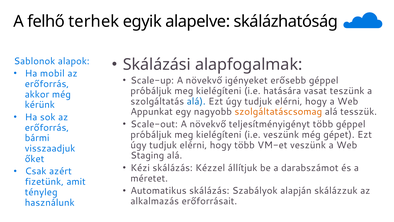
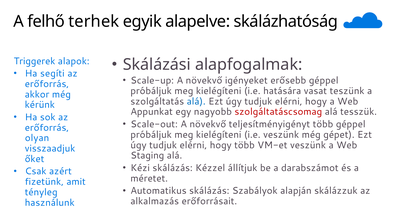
Sablonok: Sablonok -> Triggerek (34, 61)
mobil: mobil -> segíti (52, 73)
szolgáltatáscsomag colour: orange -> red (278, 112)
bármi: bármi -> olyan (37, 138)
